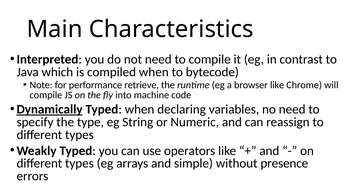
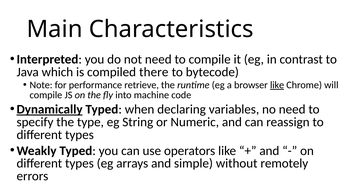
compiled when: when -> there (154, 72)
like underline: none -> present (277, 85)
presence: presence -> remotely (284, 163)
